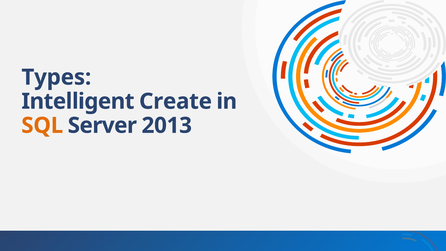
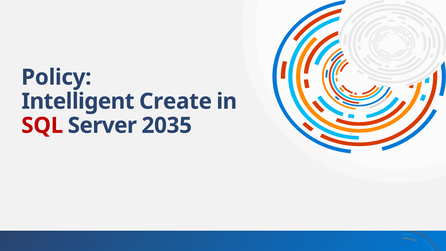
Types: Types -> Policy (56, 77)
SQL colour: orange -> red (42, 125)
2013: 2013 -> 2035 (167, 125)
